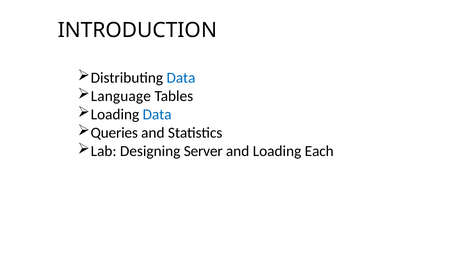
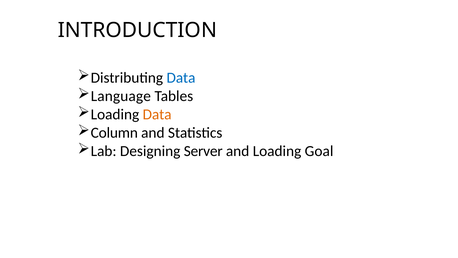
Data colour: blue -> orange (157, 114)
Queries: Queries -> Column (114, 133)
Each: Each -> Goal (319, 151)
